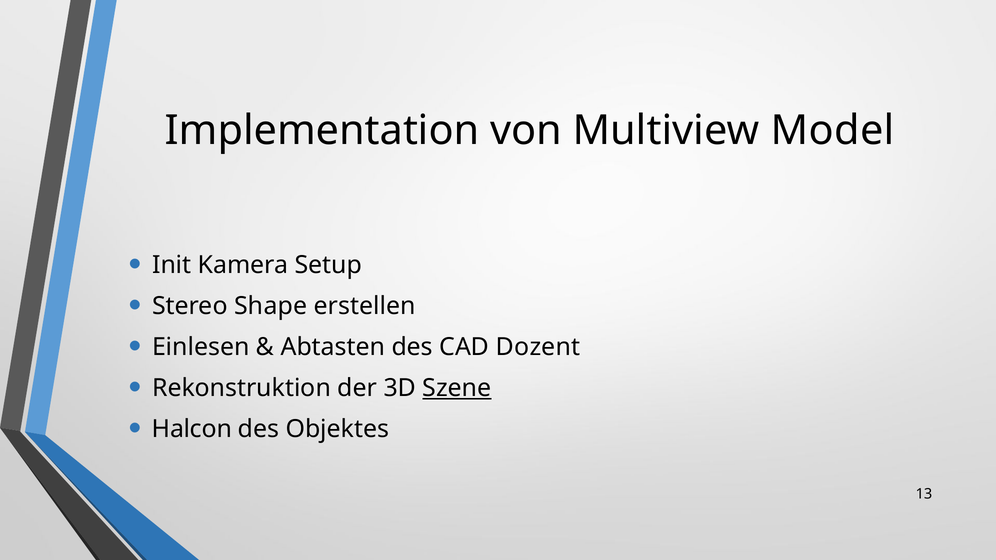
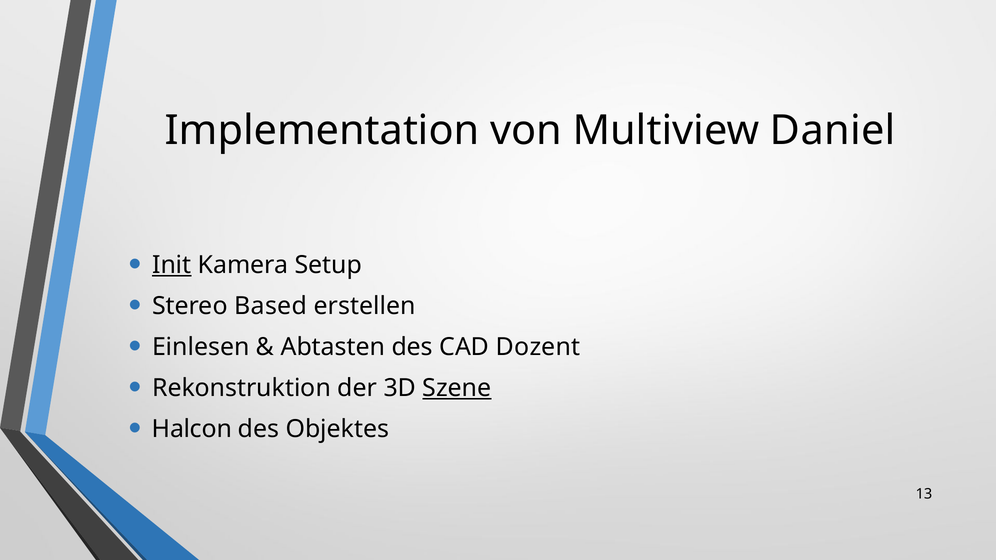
Model: Model -> Daniel (833, 130)
Init underline: none -> present (172, 265)
Shape: Shape -> Based (271, 306)
